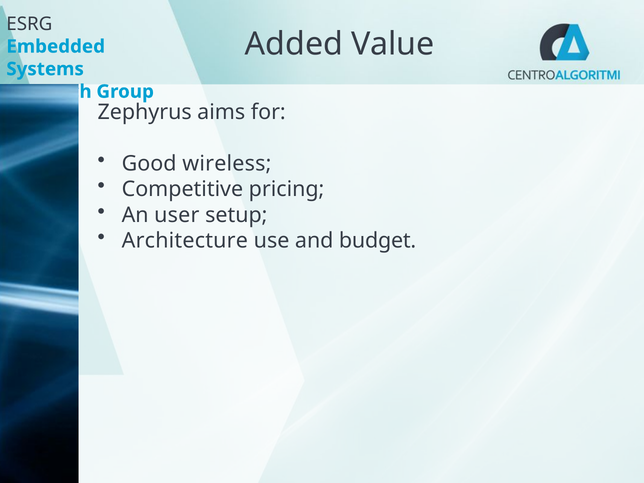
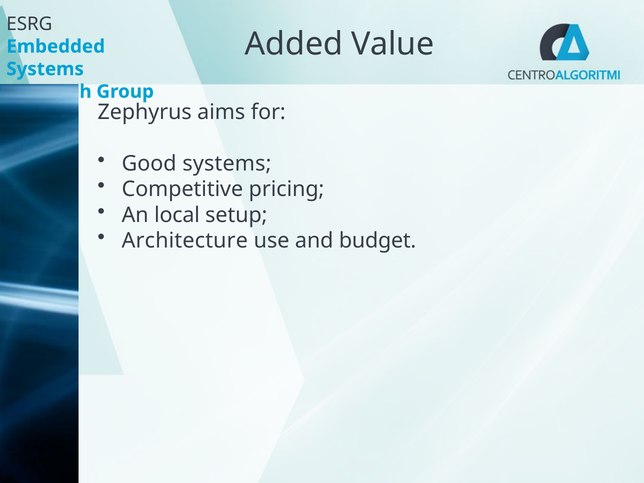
Good wireless: wireless -> systems (227, 163)
user: user -> local (177, 215)
